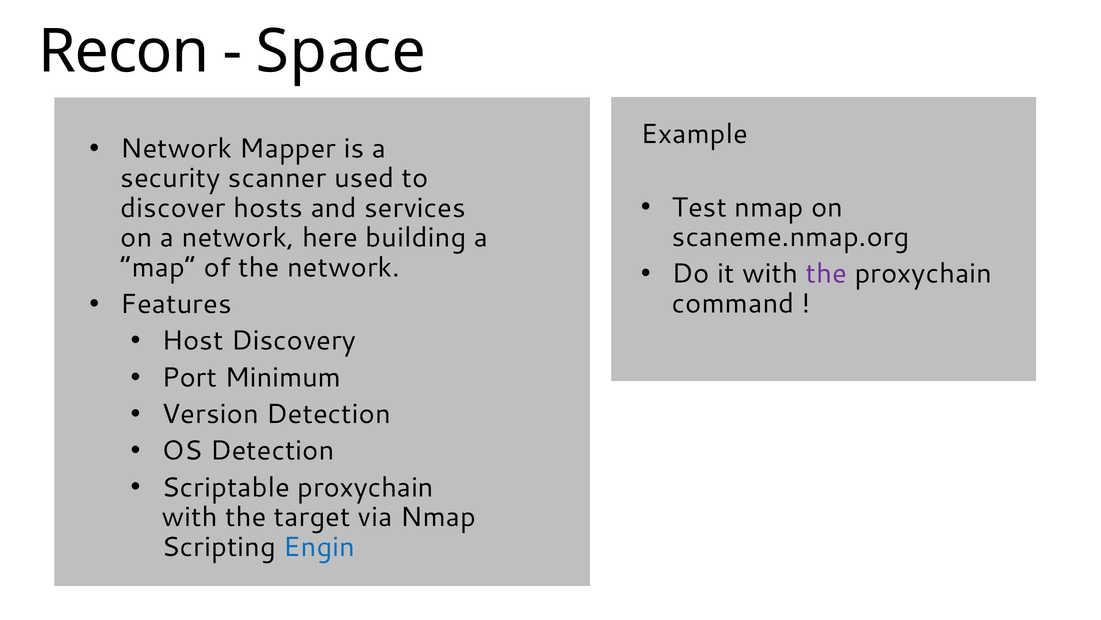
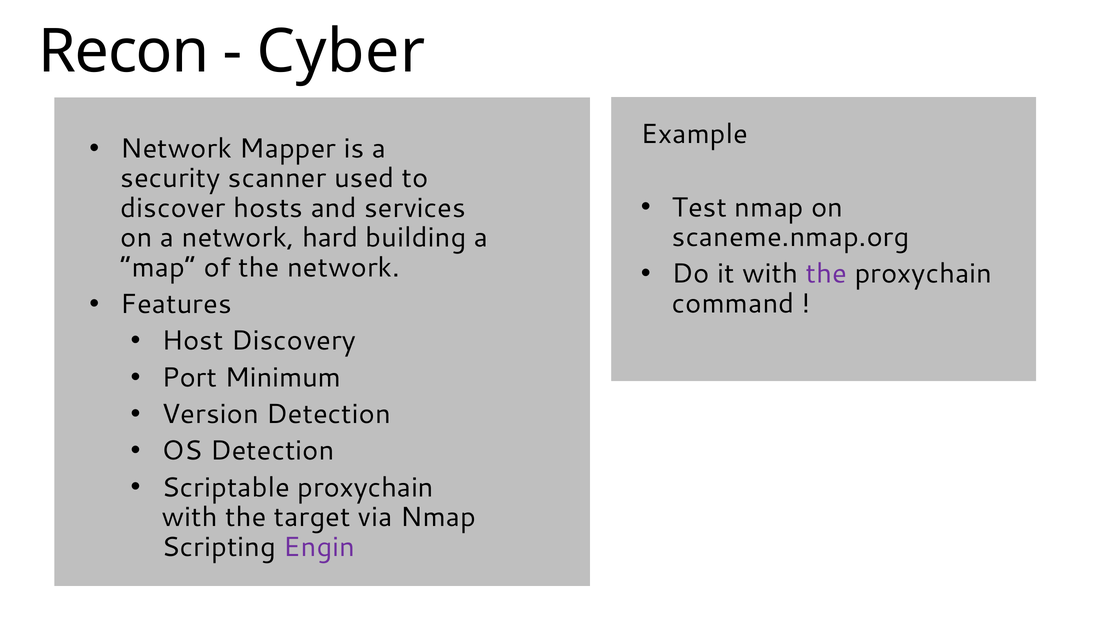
Space: Space -> Cyber (341, 52)
here: here -> hard (330, 238)
Engin colour: blue -> purple (319, 546)
